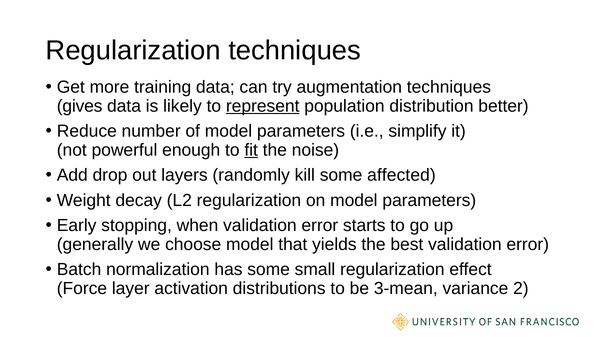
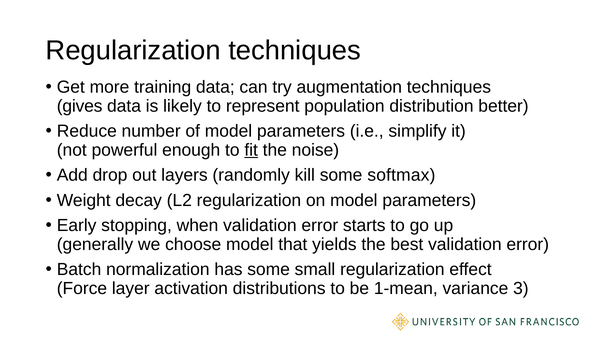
represent underline: present -> none (263, 106)
affected: affected -> softmax (401, 175)
3-mean: 3-mean -> 1-mean (406, 288)
2: 2 -> 3 (521, 288)
